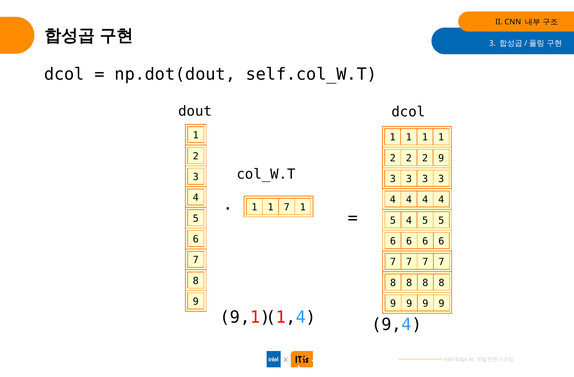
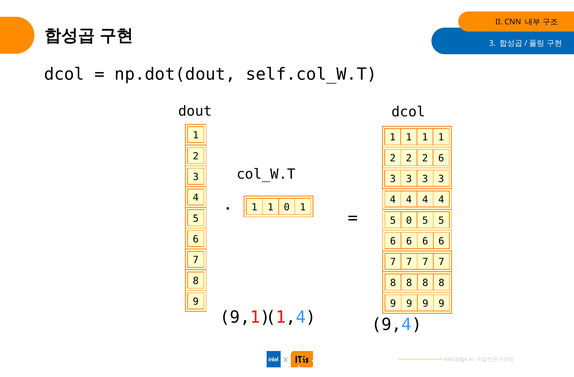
2 9: 9 -> 6 (441, 158)
1 7: 7 -> 0 (287, 207)
5 4: 4 -> 0 (409, 220)
